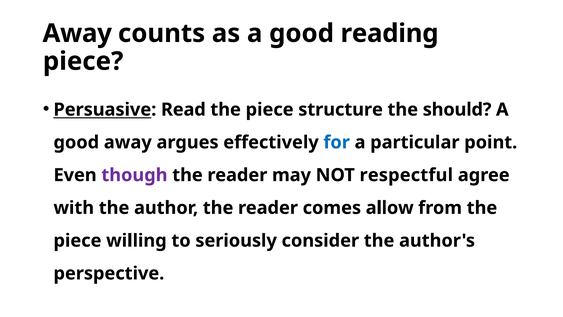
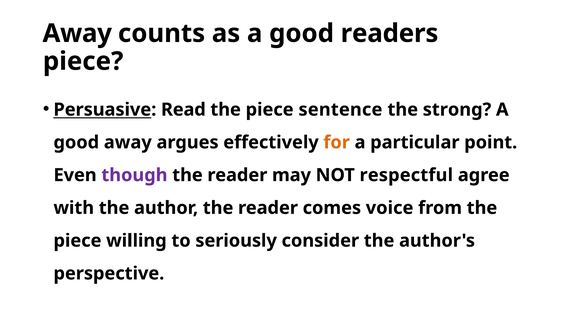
reading: reading -> readers (390, 33)
structure: structure -> sentence (340, 110)
should: should -> strong (457, 110)
for colour: blue -> orange (337, 142)
allow: allow -> voice (390, 208)
